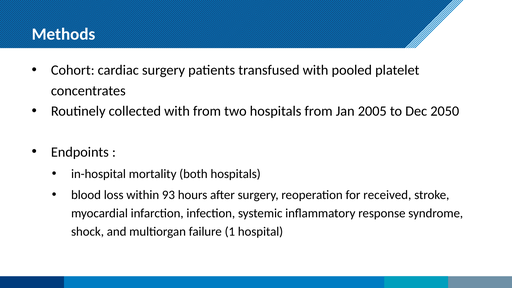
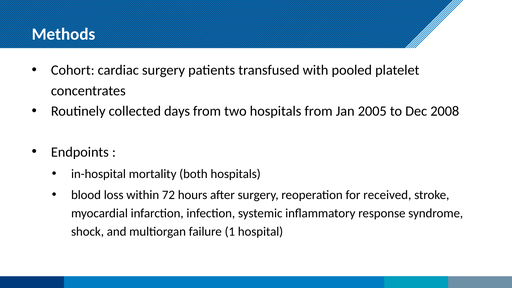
collected with: with -> days (177, 111)
2050: 2050 -> 2008 (445, 111)
93: 93 -> 72 (168, 195)
